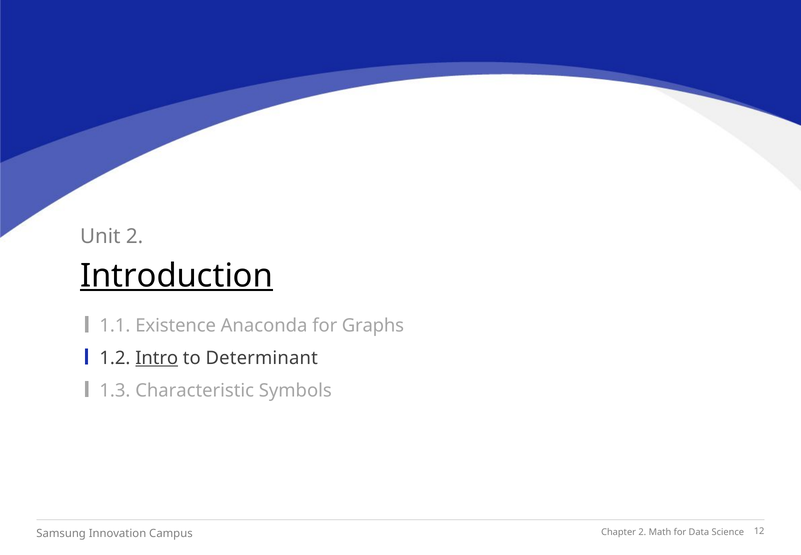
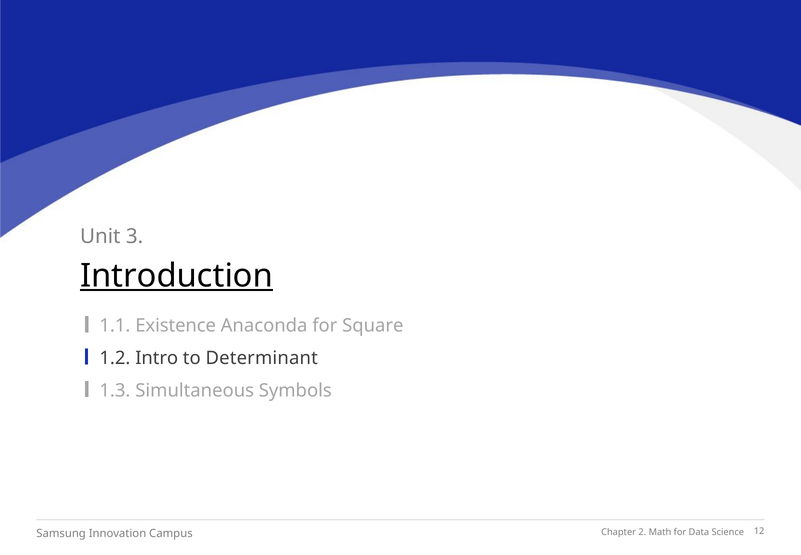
Unit 2: 2 -> 3 (135, 236)
Graphs: Graphs -> Square (373, 325)
Intro underline: present -> none (157, 358)
Characteristic: Characteristic -> Simultaneous (195, 390)
